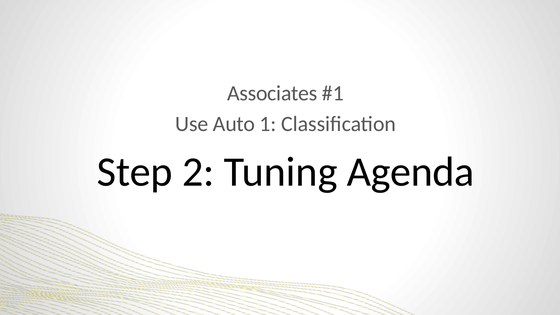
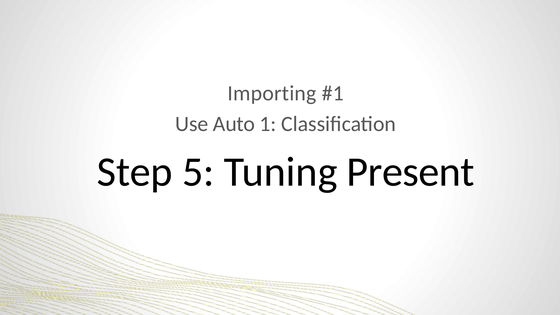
Associates: Associates -> Importing (272, 93)
2: 2 -> 5 (198, 172)
Agenda: Agenda -> Present (411, 172)
